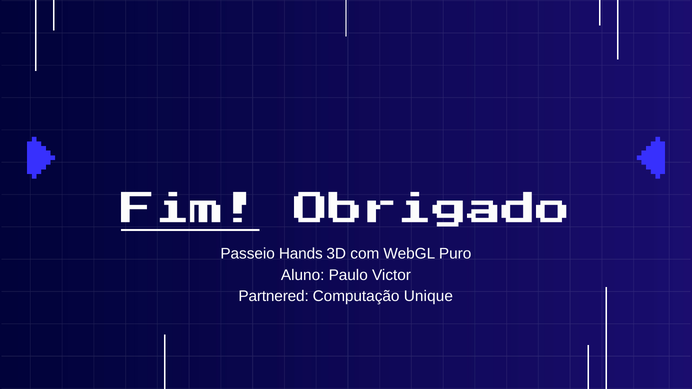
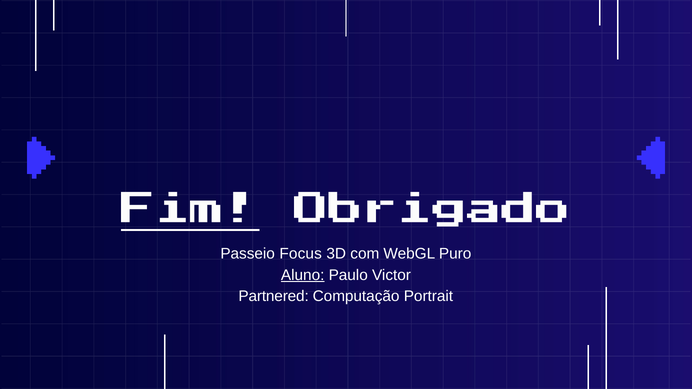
Hands: Hands -> Focus (301, 254)
Aluno underline: none -> present (303, 275)
Unique: Unique -> Portrait (428, 296)
